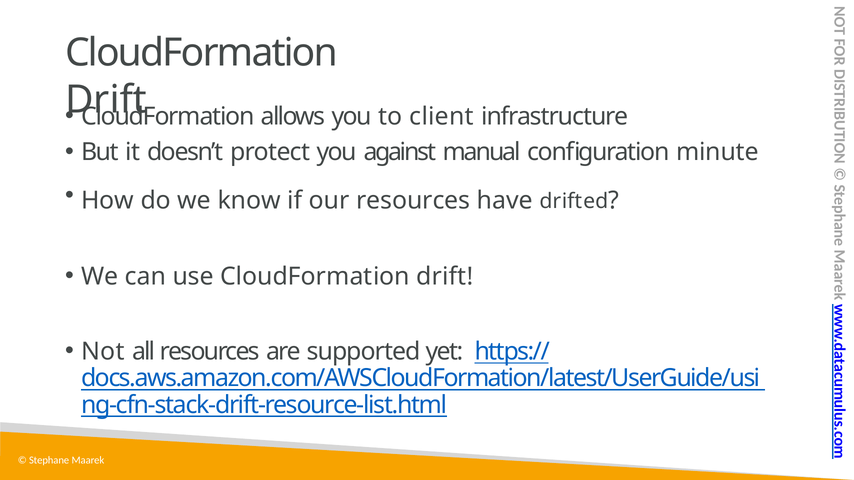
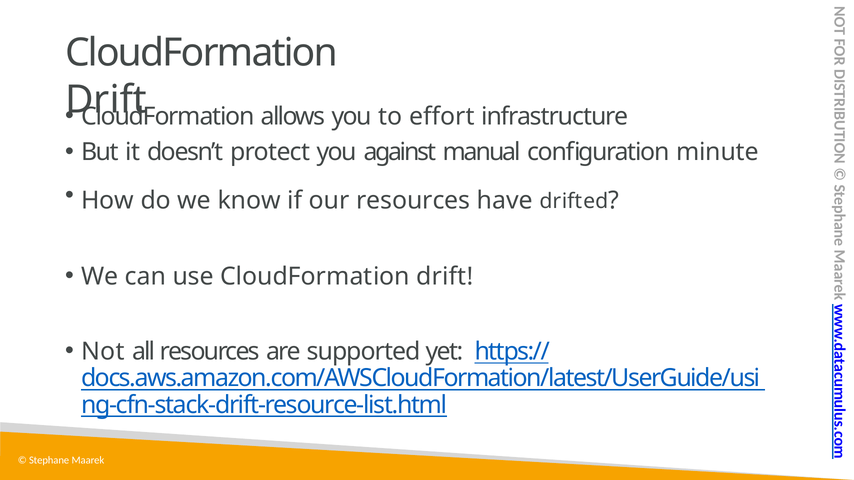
client: client -> effort (442, 117)
